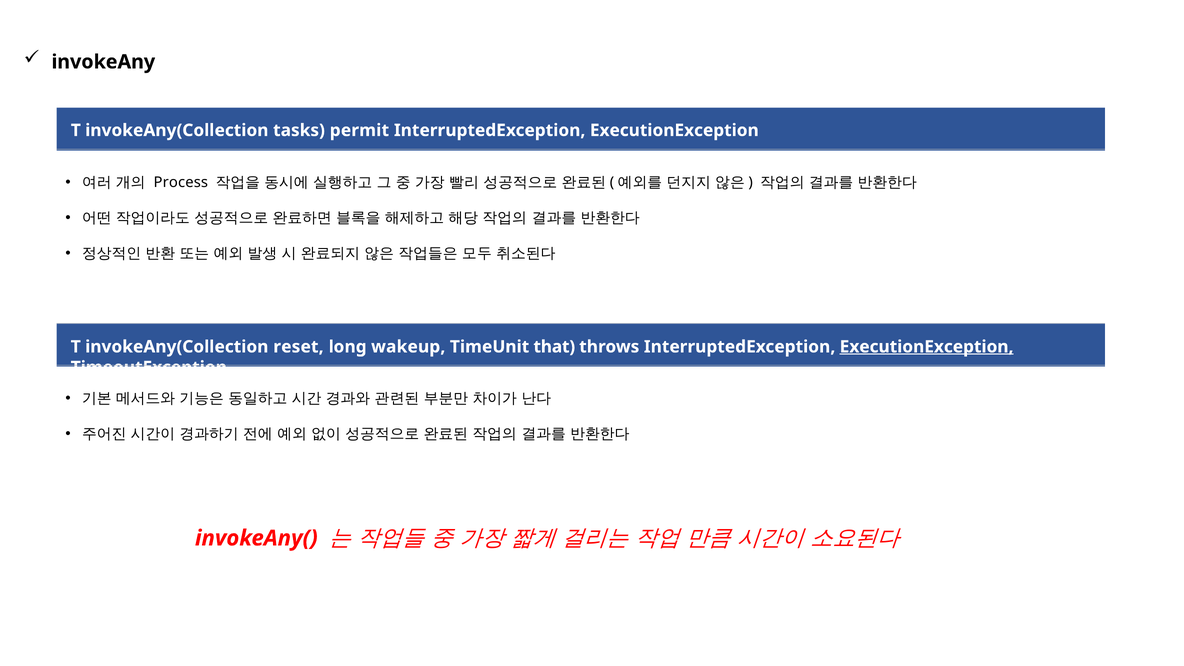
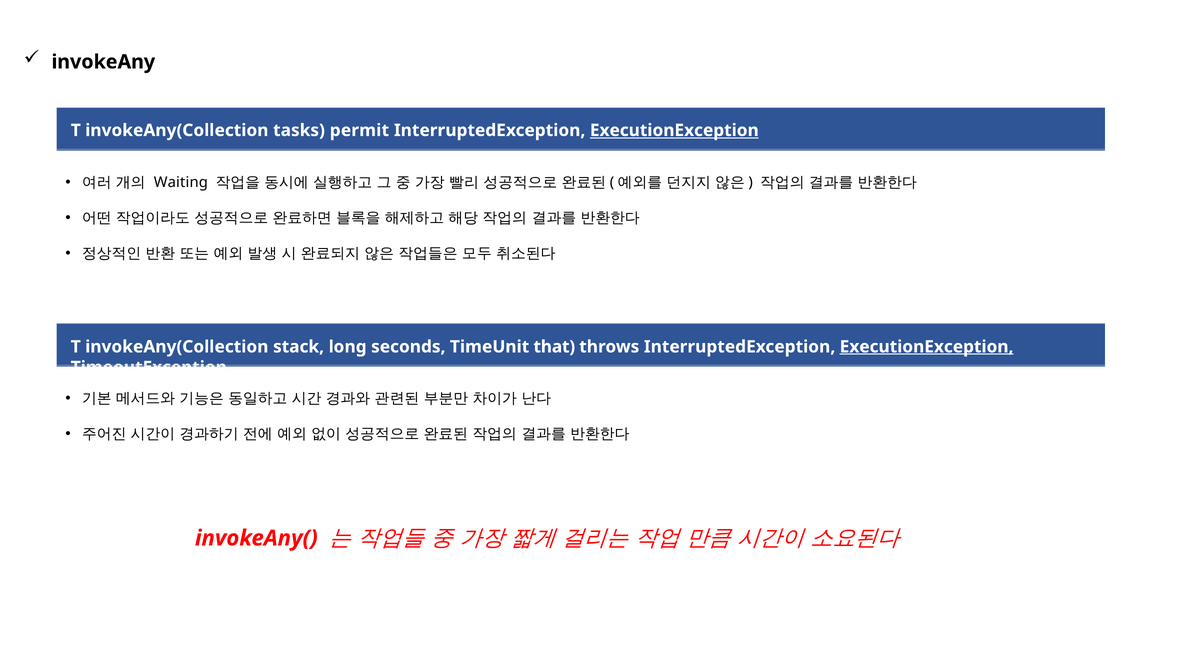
ExecutionException underline: none -> present (674, 130)
Process: Process -> Waiting (181, 183)
reset: reset -> stack (299, 347)
wakeup: wakeup -> seconds (408, 347)
